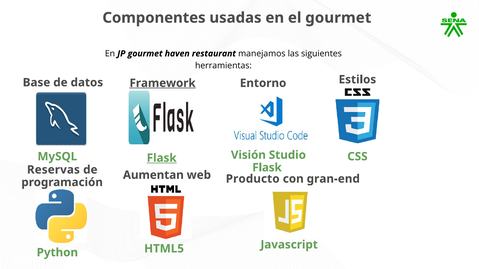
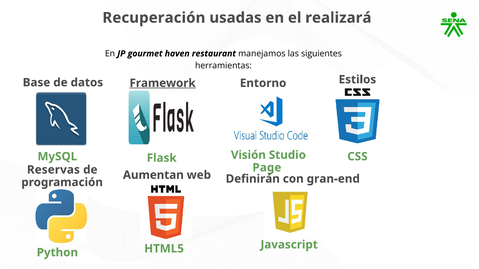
Componentes: Componentes -> Recuperación (154, 18)
el gourmet: gourmet -> realizará (338, 18)
Flask underline: present -> none (162, 158)
Flask: Flask -> Page (267, 168)
Producto: Producto -> Definirán (253, 179)
